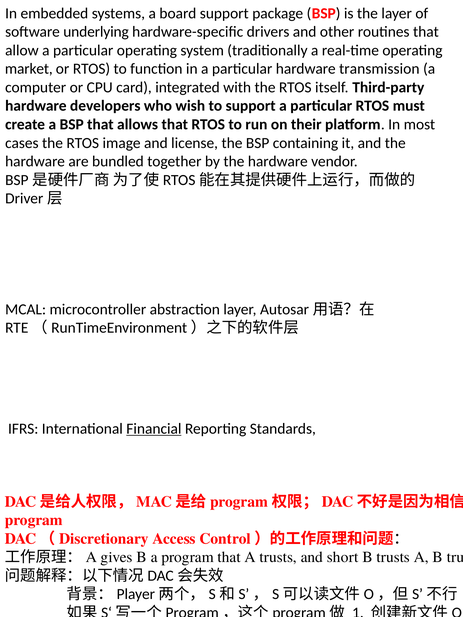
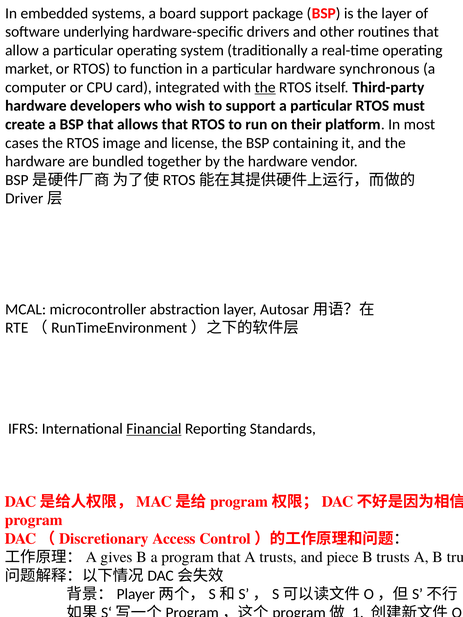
transmission: transmission -> synchronous (379, 69)
the underline: none -> present (265, 87)
short: short -> piece (343, 557)
